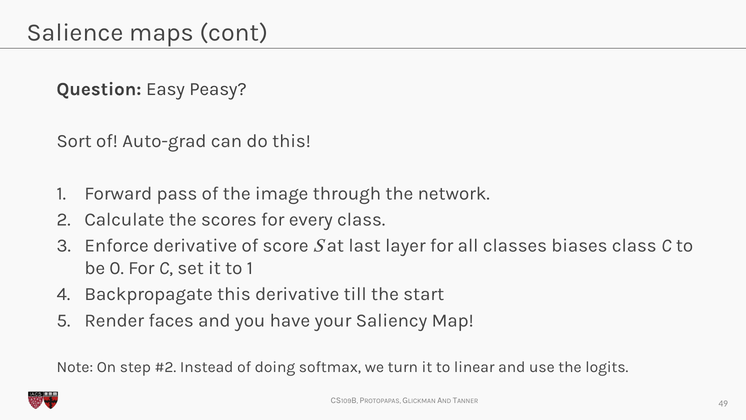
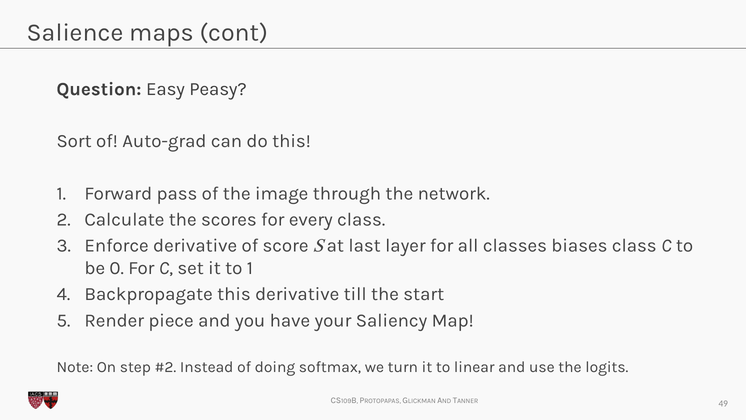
faces: faces -> piece (171, 320)
